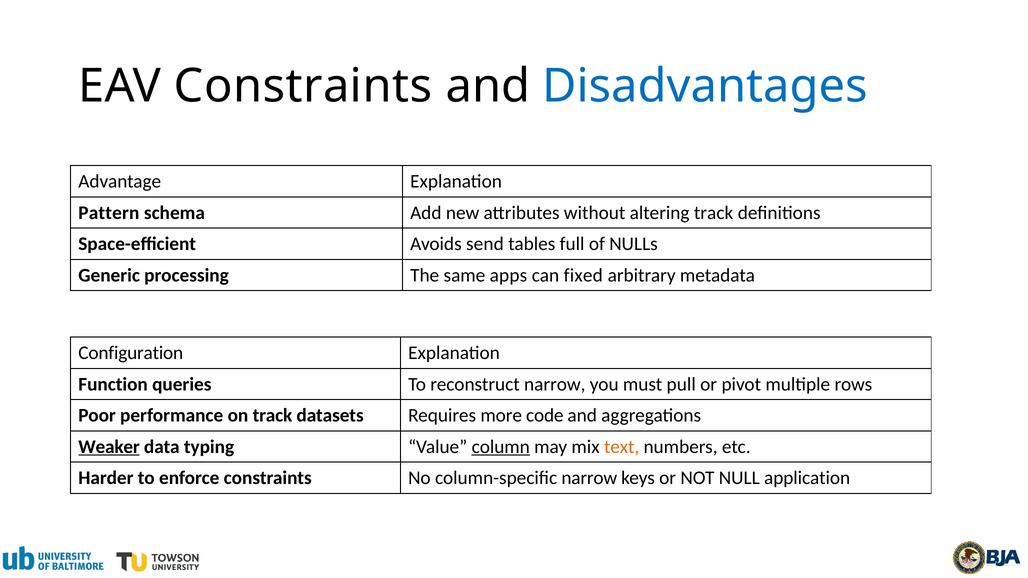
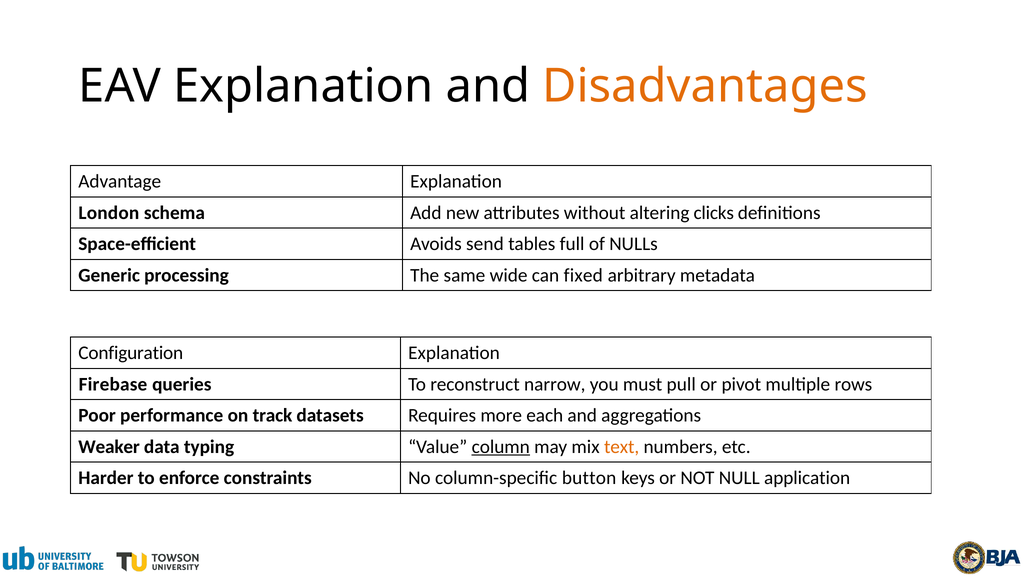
EAV Constraints: Constraints -> Explanation (303, 86)
Disadvantages colour: blue -> orange (705, 86)
Pattern: Pattern -> London (109, 213)
altering track: track -> clicks (714, 213)
apps: apps -> wide (509, 275)
Function: Function -> Firebase (113, 384)
code: code -> each (545, 416)
Weaker underline: present -> none (109, 447)
column-specific narrow: narrow -> button (589, 478)
